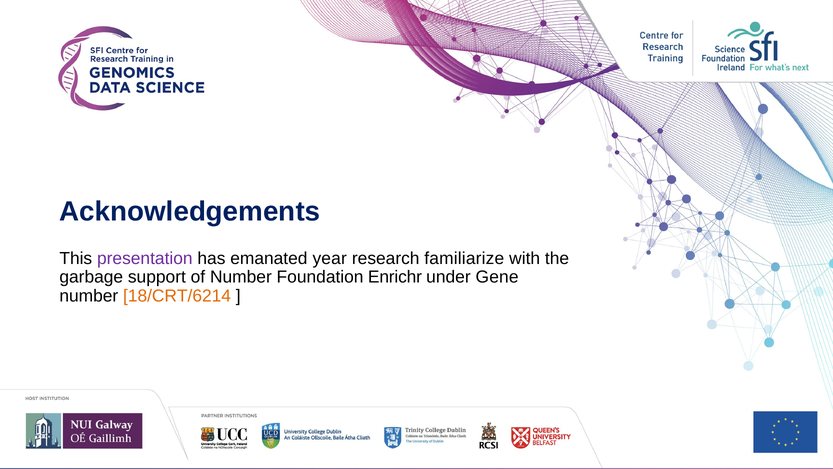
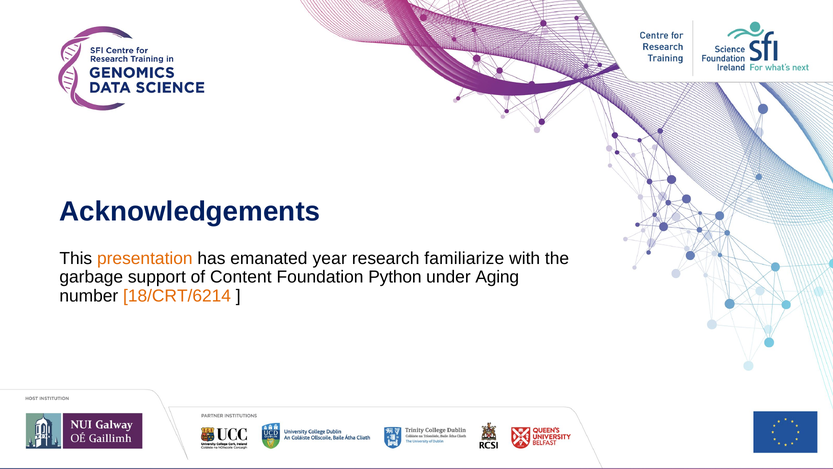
presentation colour: purple -> orange (145, 258)
of Number: Number -> Content (241, 277)
Enrichr: Enrichr -> Python (395, 277)
Gene: Gene -> Aging (497, 277)
